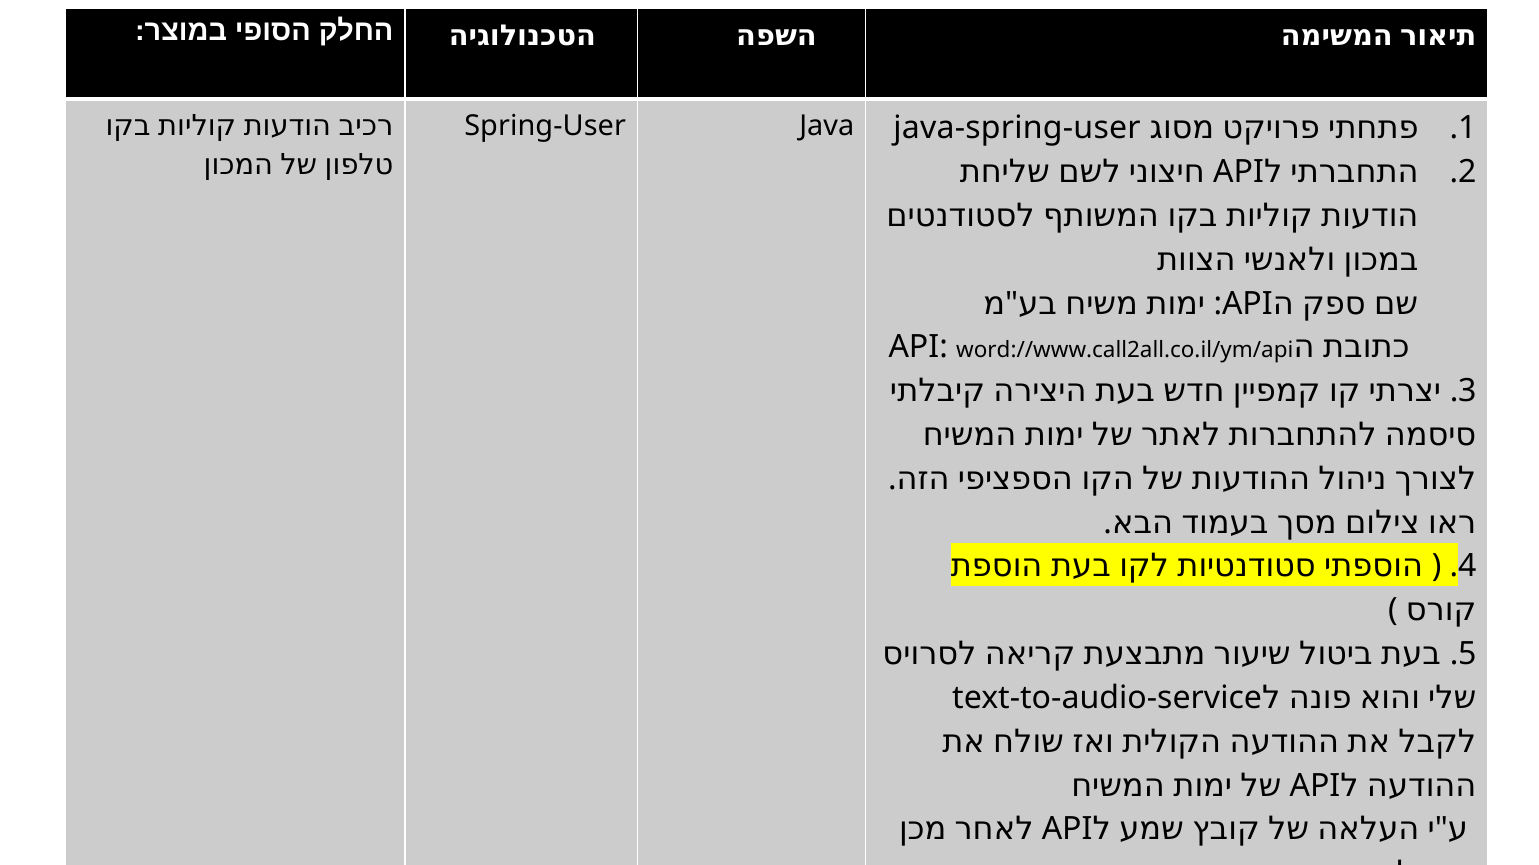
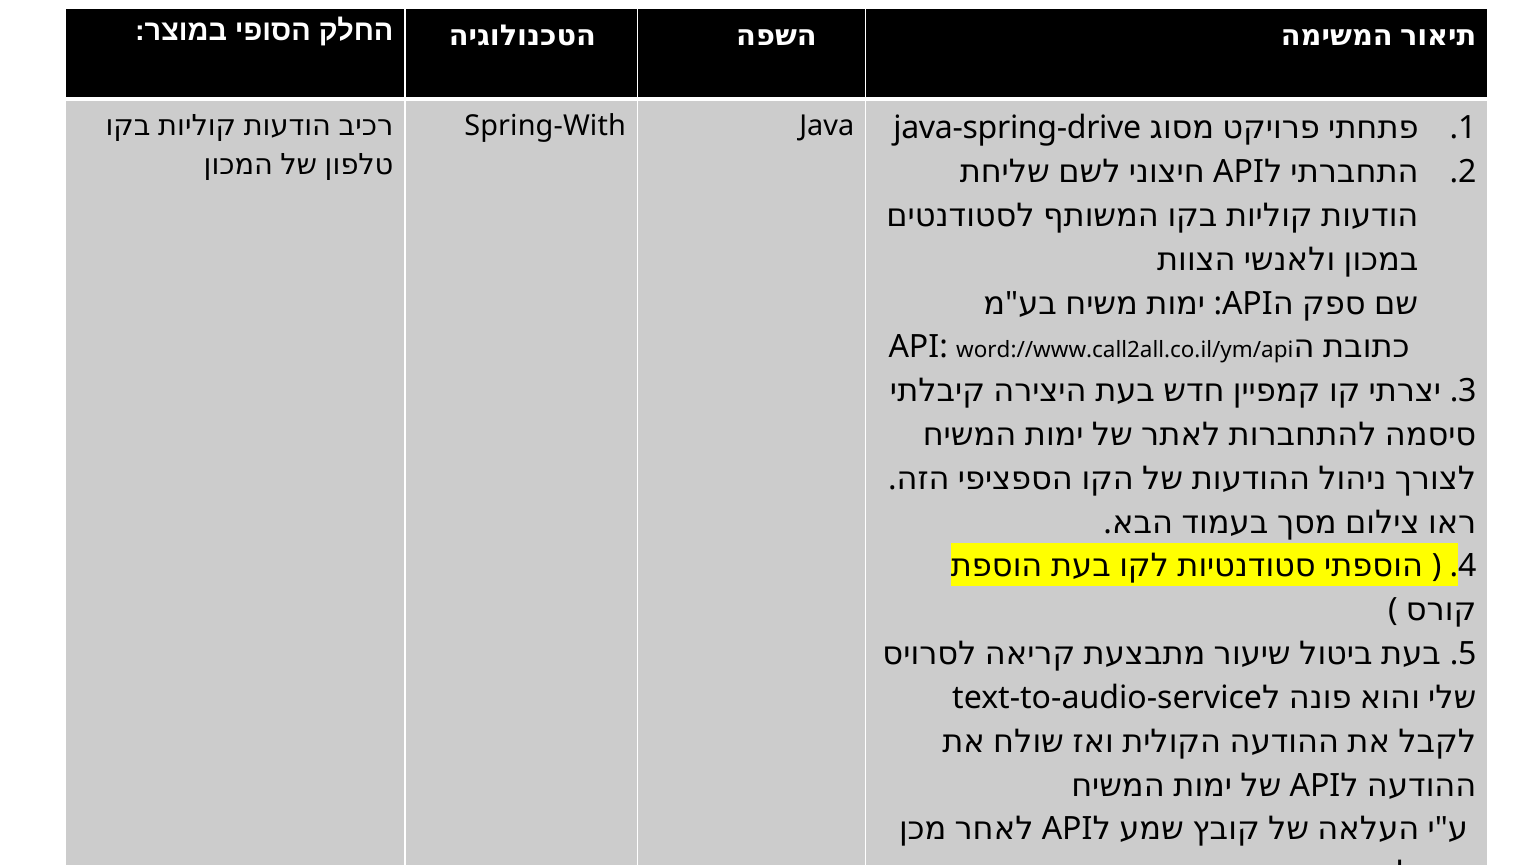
Spring-User: Spring-User -> Spring-With (545, 126)
java-spring-user: java-spring-user -> java-spring-drive (1017, 128)
